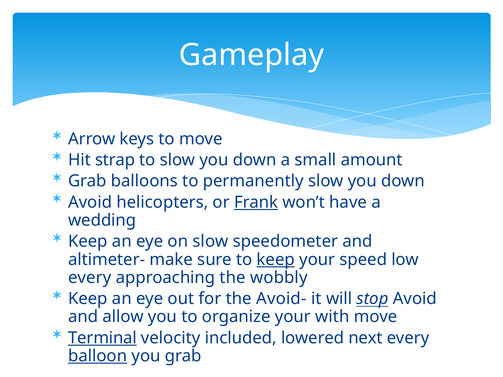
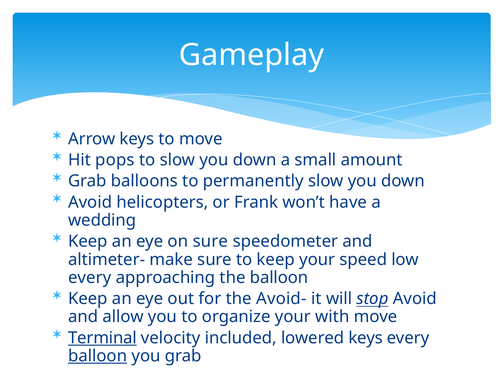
strap: strap -> pops (115, 160)
Frank underline: present -> none (256, 202)
on slow: slow -> sure (210, 242)
keep underline: present -> none (276, 260)
the wobbly: wobbly -> balloon (279, 278)
lowered next: next -> keys (366, 338)
